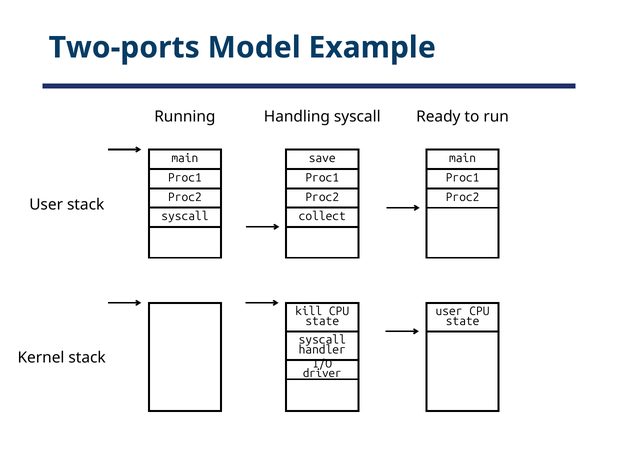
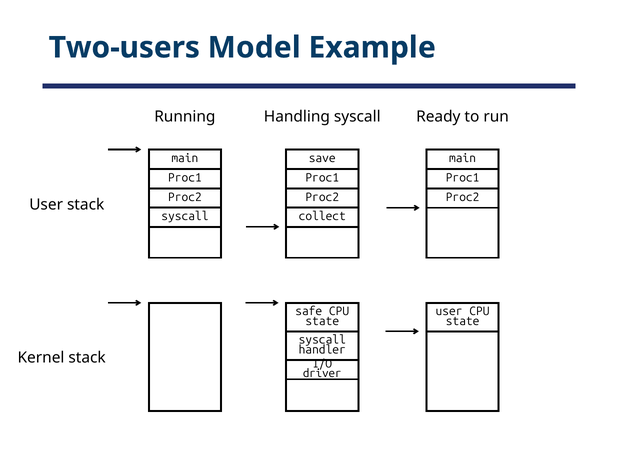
Two-ports: Two-ports -> Two-users (124, 48)
kill: kill -> safe (309, 311)
